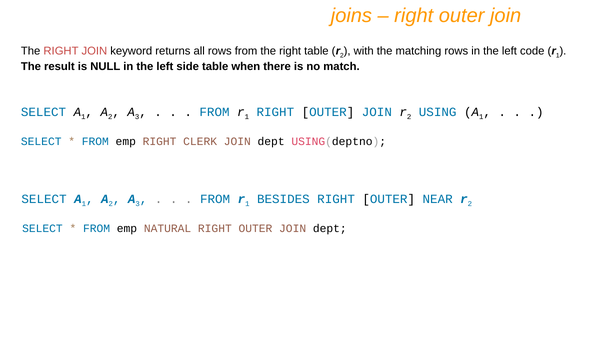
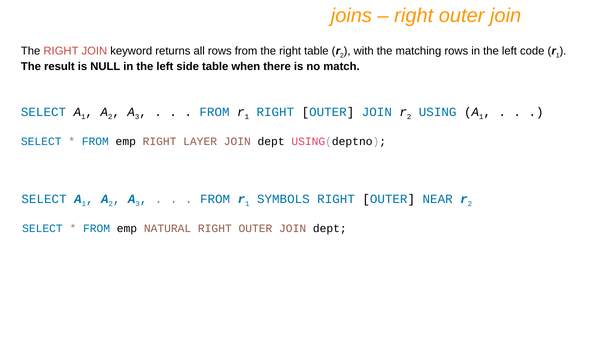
CLERK: CLERK -> LAYER (200, 142)
BESIDES: BESIDES -> SYMBOLS (283, 199)
